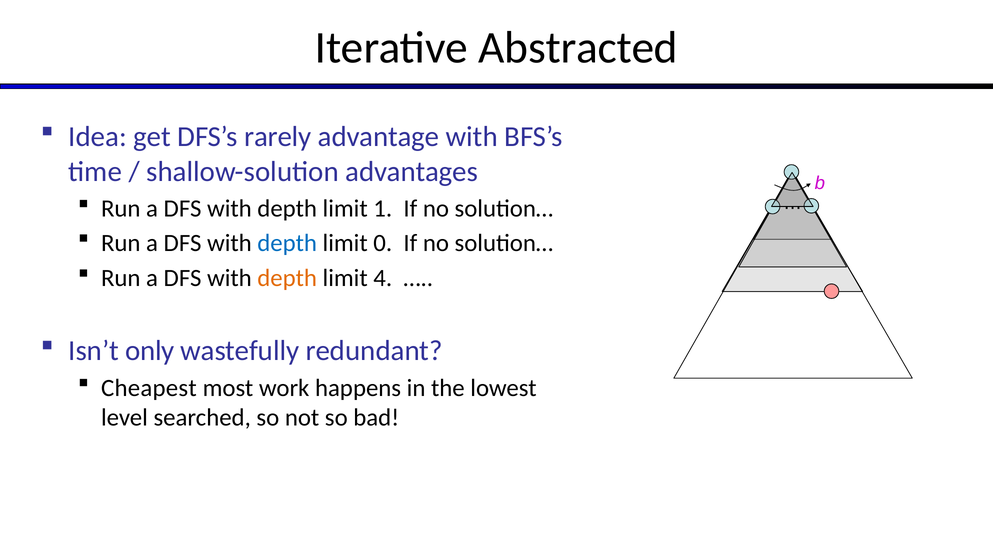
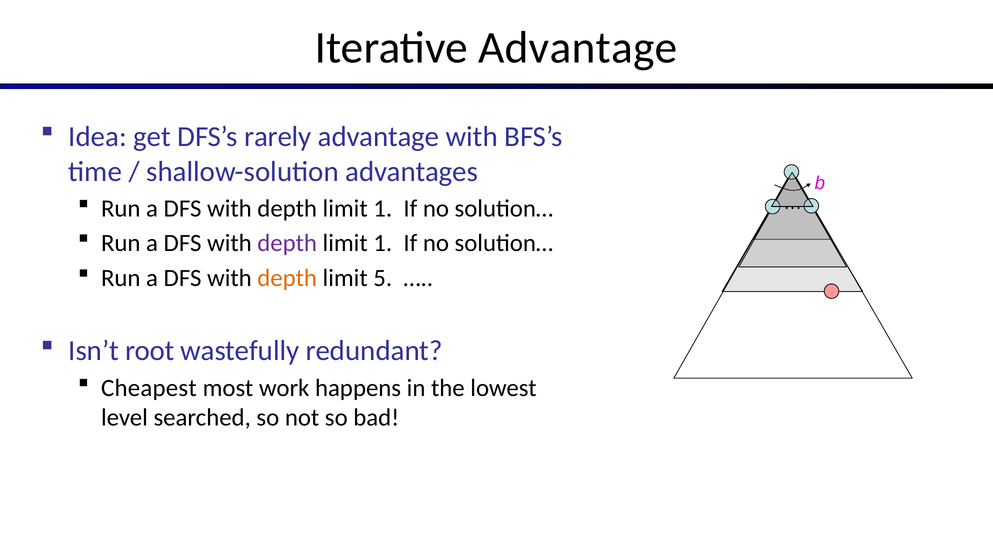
Iterative Abstracted: Abstracted -> Advantage (578, 48)
depth colour: blue -> purple (287, 243)
0: 0 -> 1 (383, 243)
4: 4 -> 5 (383, 278)
only: only -> root (150, 351)
